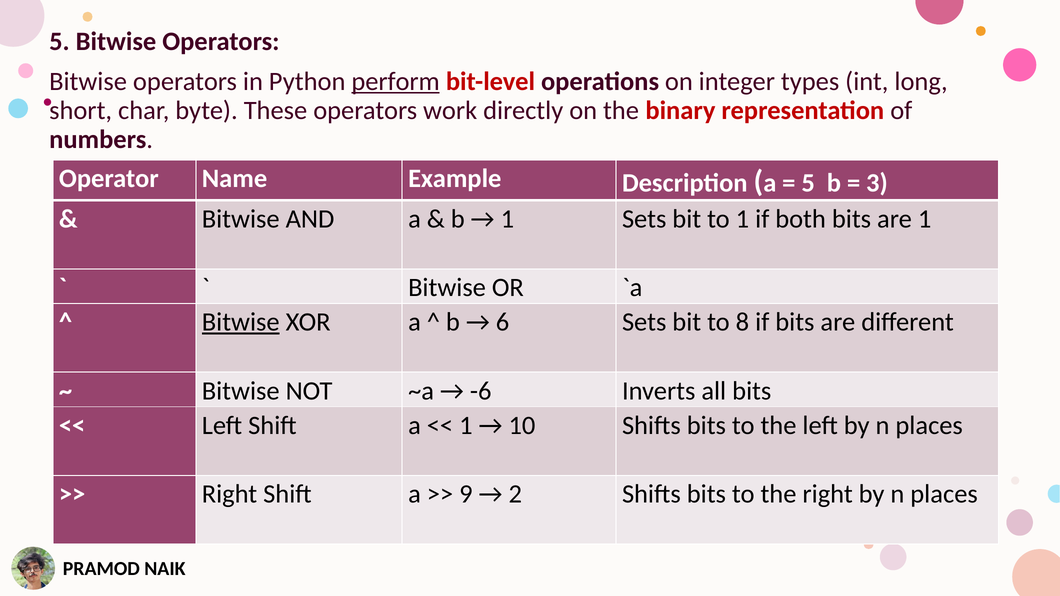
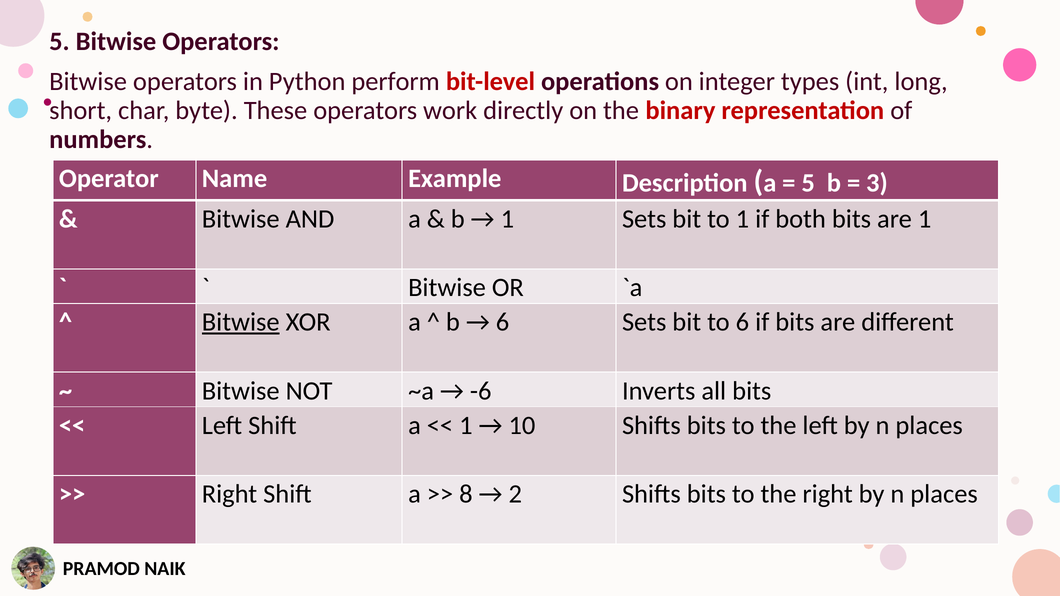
perform underline: present -> none (396, 81)
to 8: 8 -> 6 (742, 322)
9: 9 -> 8 (466, 494)
